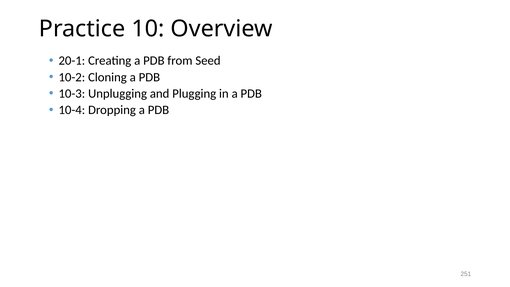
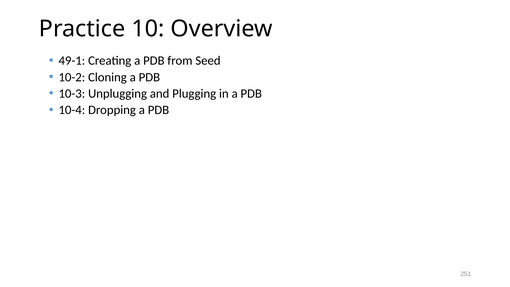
20-1: 20-1 -> 49-1 (72, 61)
